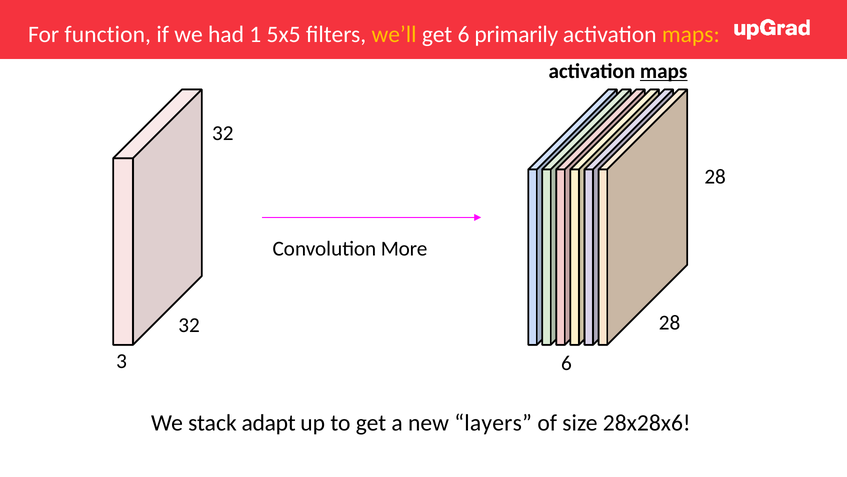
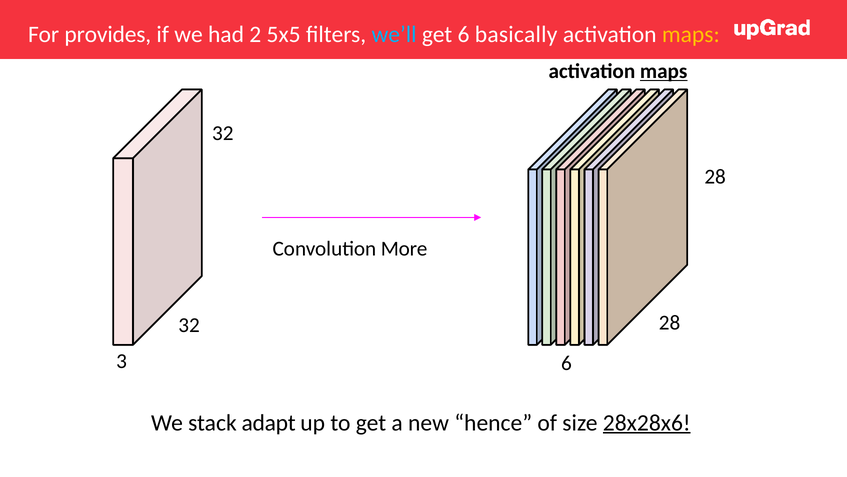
function: function -> provides (108, 34)
1: 1 -> 2 (255, 34)
we’ll colour: yellow -> light blue (394, 34)
primarily: primarily -> basically (516, 34)
layers: layers -> hence (493, 423)
28x28x6 underline: none -> present (647, 423)
